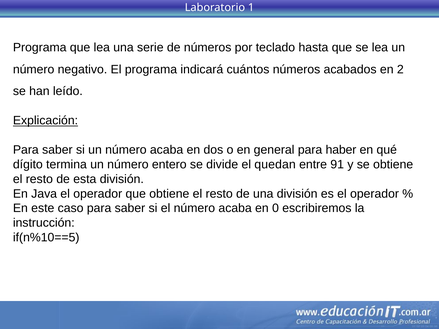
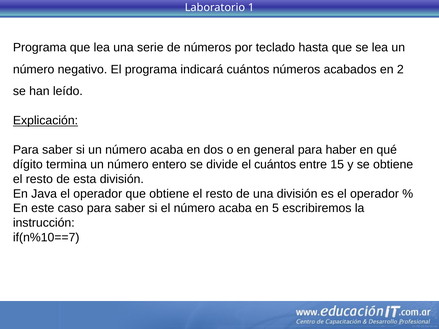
el quedan: quedan -> cuántos (275, 165)
91: 91 -> 15 (337, 165)
0: 0 -> 5 (276, 208)
if(n%10==5: if(n%10==5 -> if(n%10==7 (46, 238)
